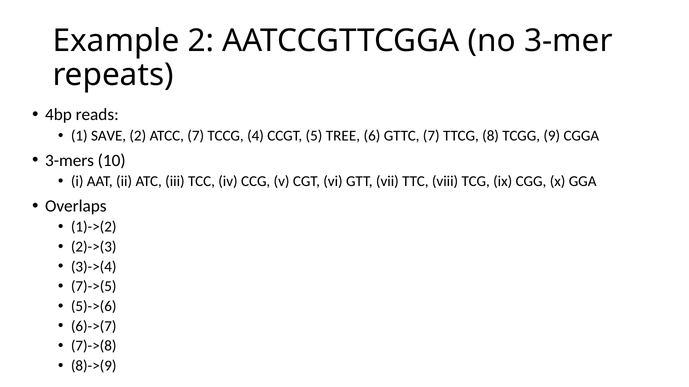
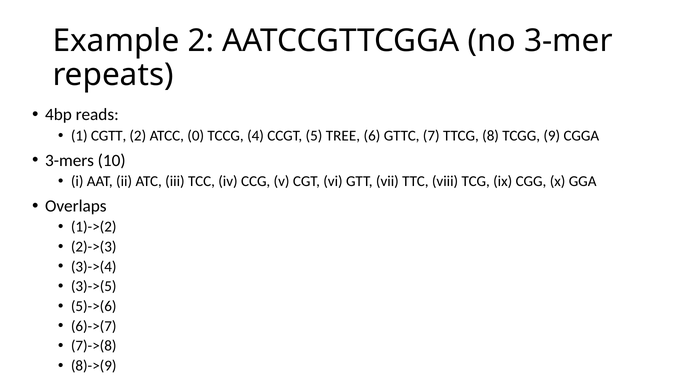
SAVE: SAVE -> CGTT (109, 136)
ATCC 7: 7 -> 0 (196, 136)
7)->(5: 7)->(5 -> 3)->(5 (94, 287)
